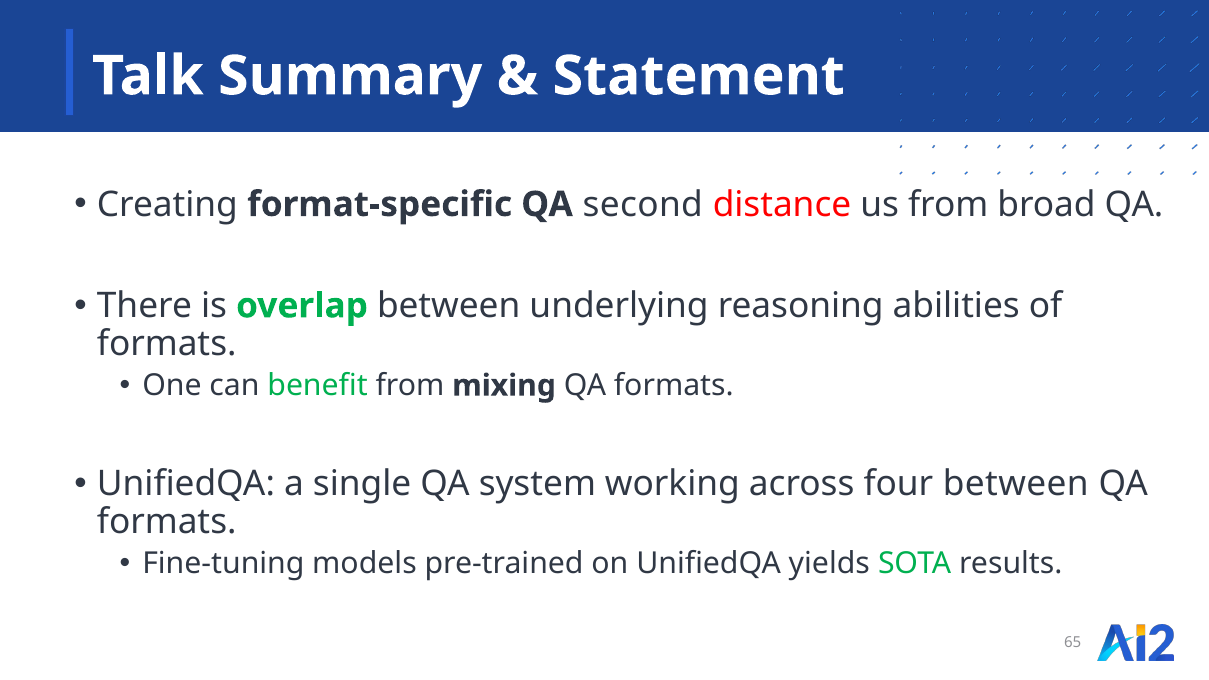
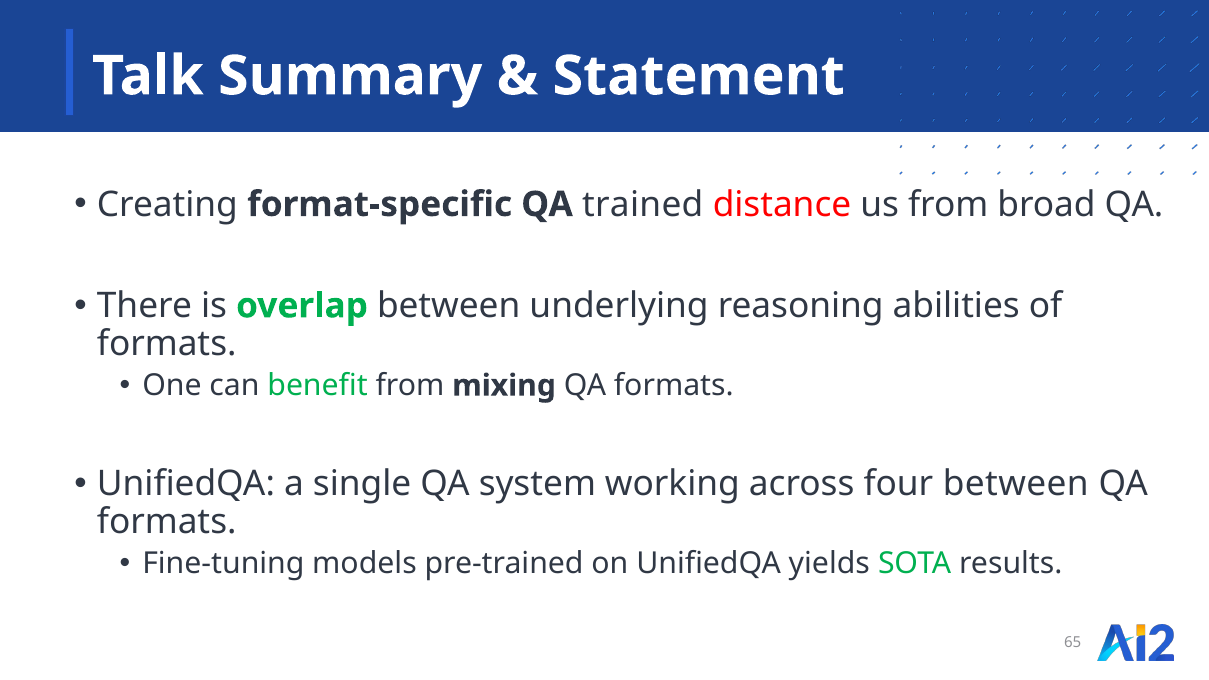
second: second -> trained (643, 204)
